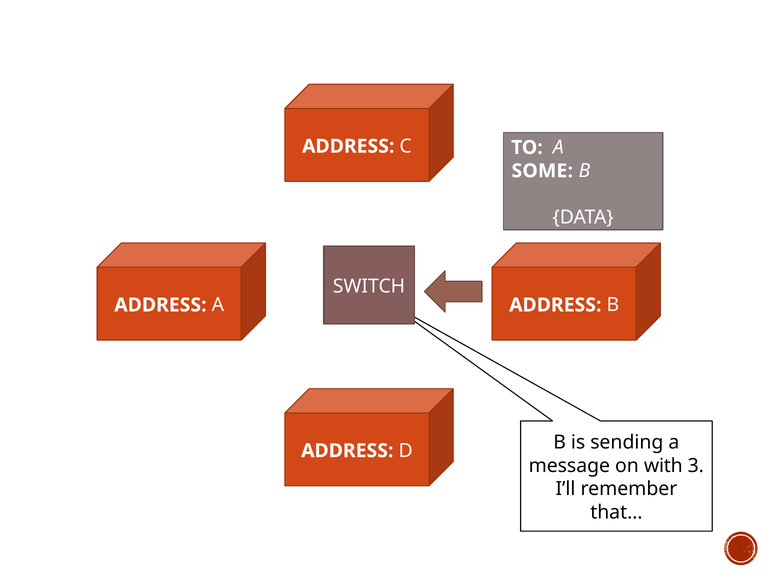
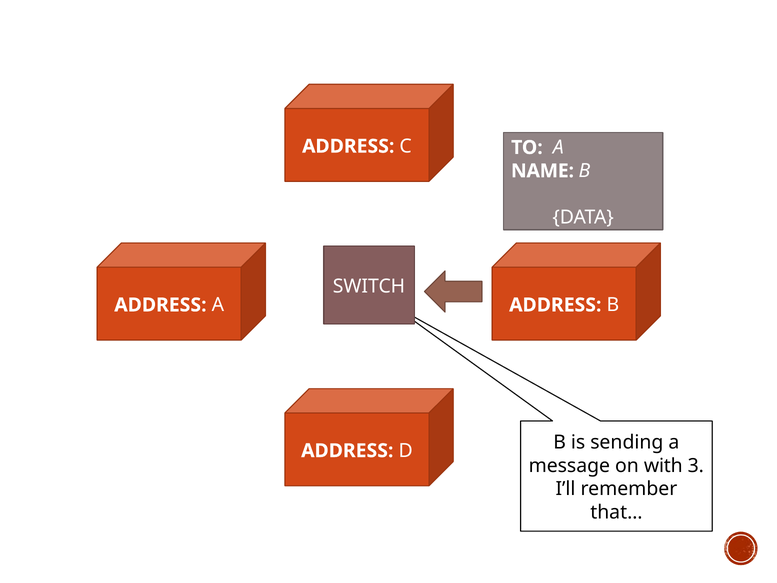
SOME: SOME -> NAME (542, 171)
